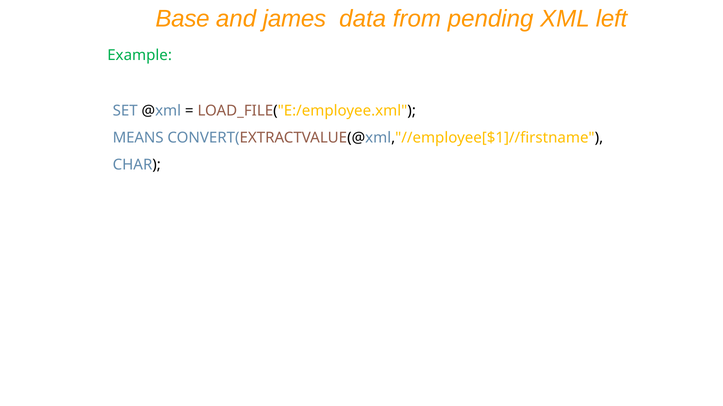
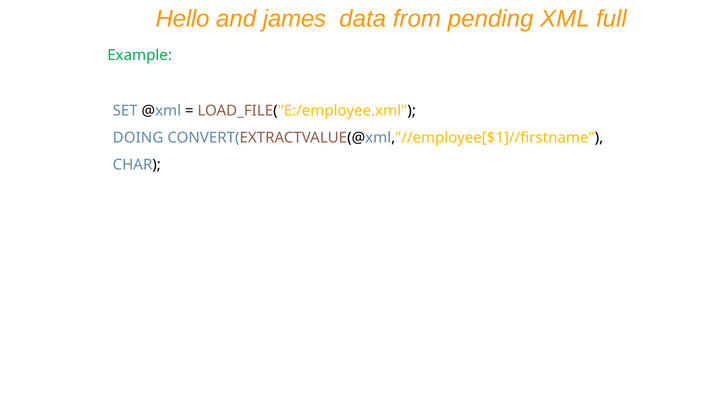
Base: Base -> Hello (183, 19)
left: left -> full (611, 19)
MEANS: MEANS -> DOING (138, 138)
